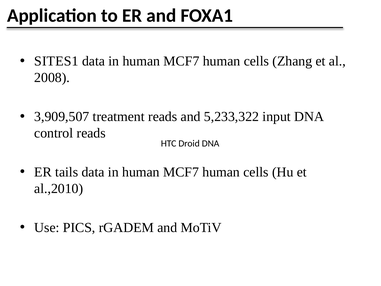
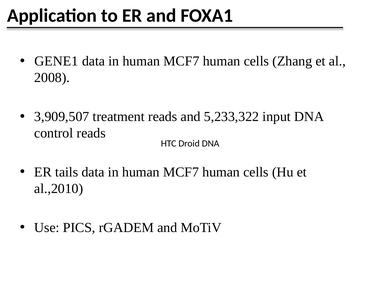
SITES1: SITES1 -> GENE1 (56, 61)
